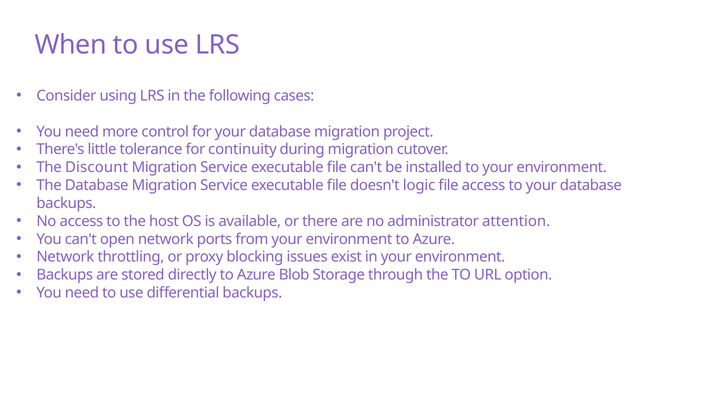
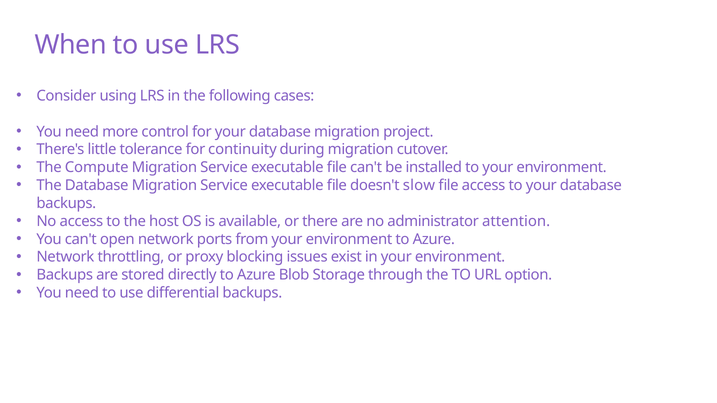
Discount: Discount -> Compute (97, 168)
logic: logic -> slow (419, 186)
